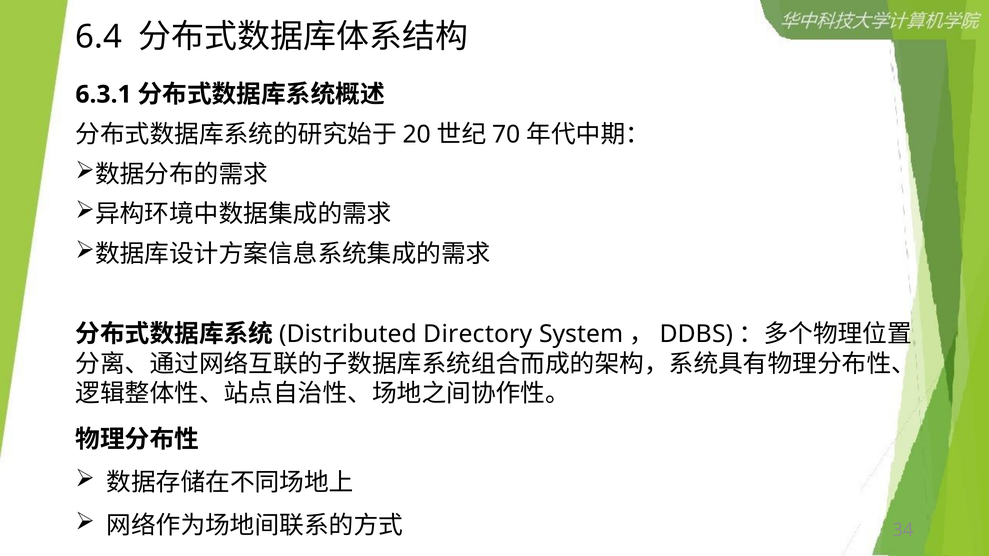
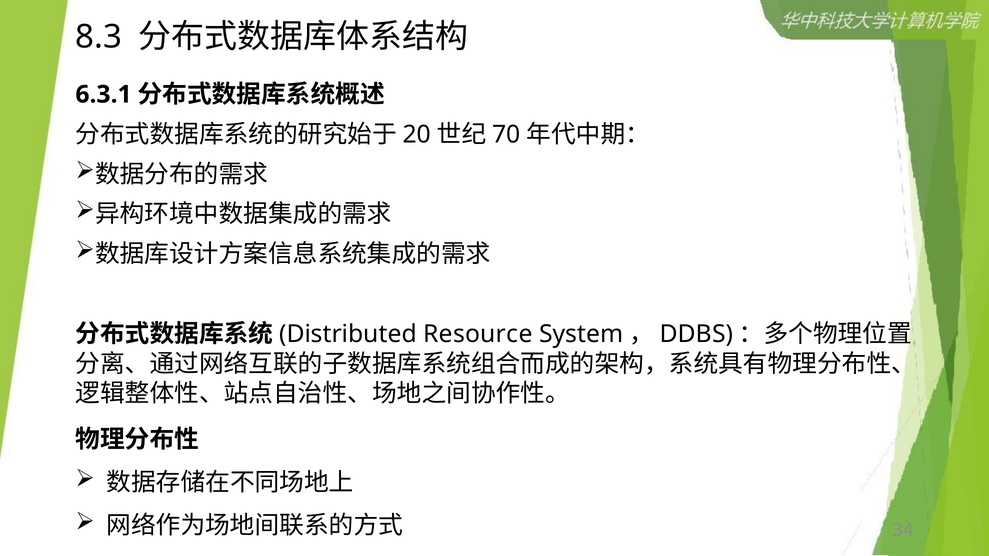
6.4: 6.4 -> 8.3 (99, 37)
Directory: Directory -> Resource (478, 334)
